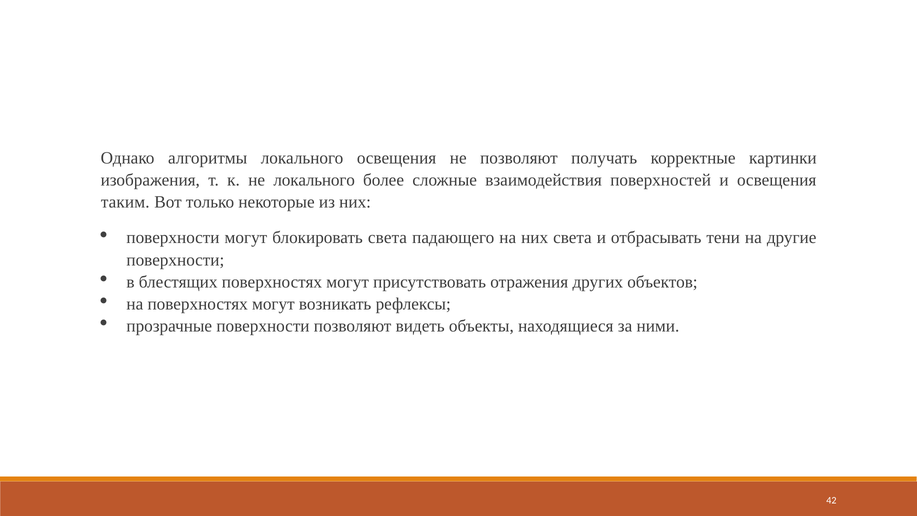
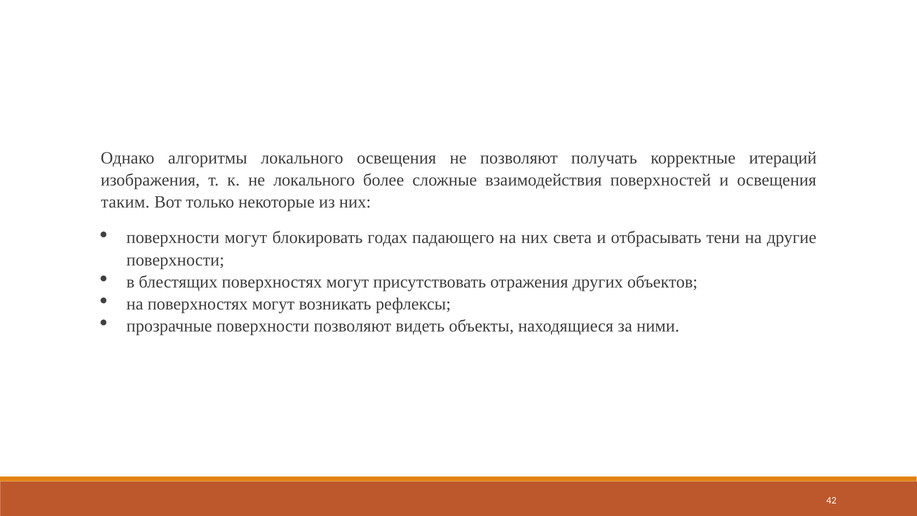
картинки: картинки -> итераций (783, 158)
блокировать света: света -> годах (388, 238)
